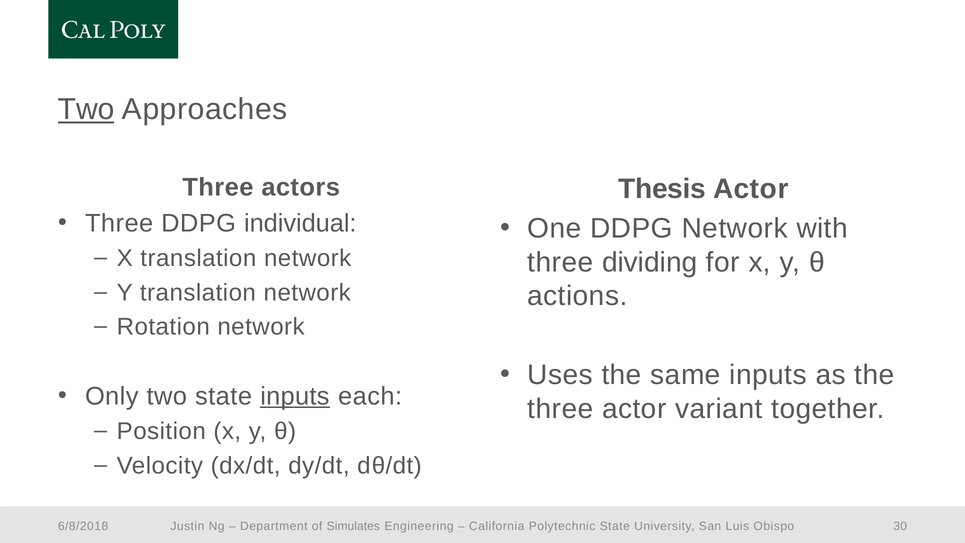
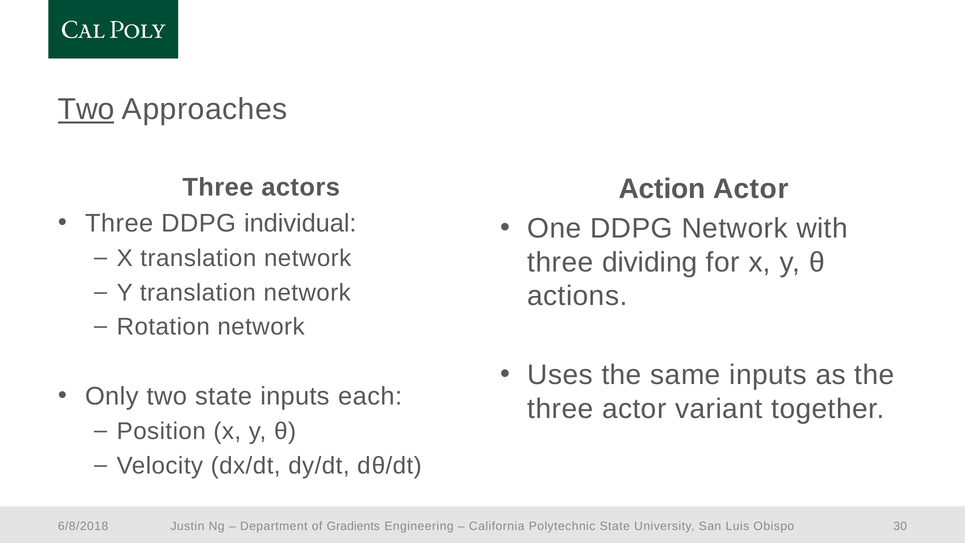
Thesis: Thesis -> Action (662, 189)
inputs underline: present -> none (295, 396)
Simulates: Simulates -> Gradients (353, 526)
